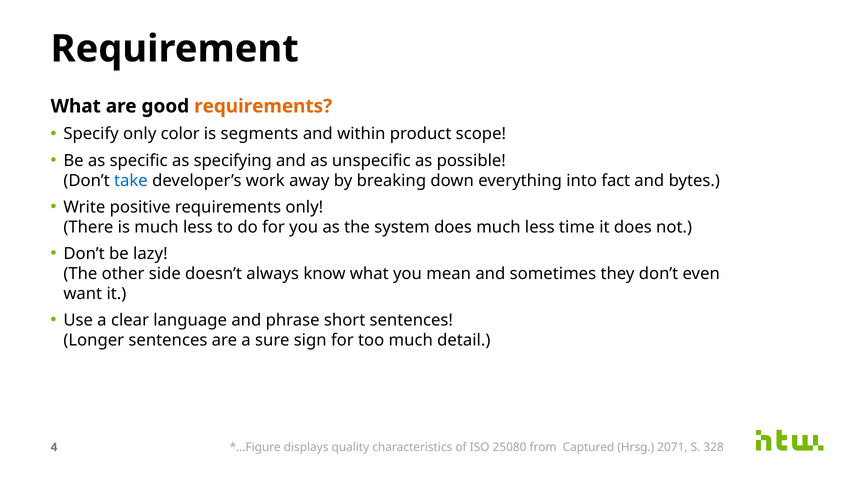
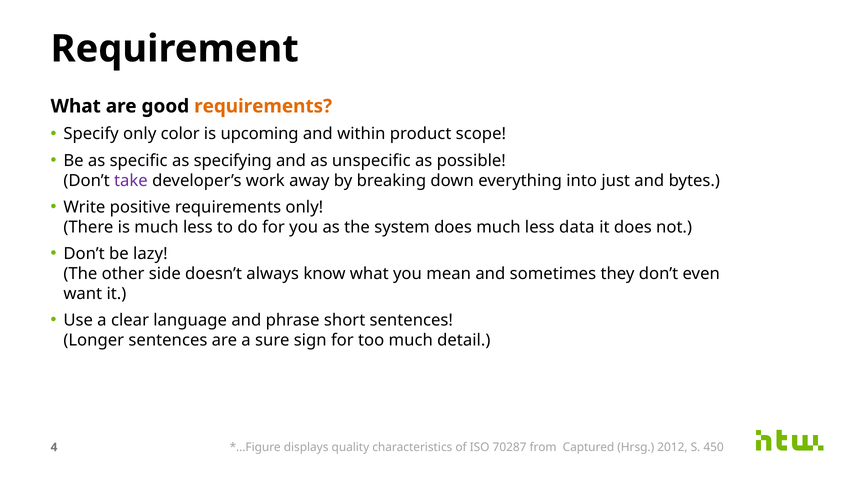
segments: segments -> upcoming (260, 134)
take colour: blue -> purple (131, 181)
fact: fact -> just (616, 181)
time: time -> data (577, 227)
25080: 25080 -> 70287 (510, 447)
2071: 2071 -> 2012 (672, 447)
328: 328 -> 450 (714, 447)
